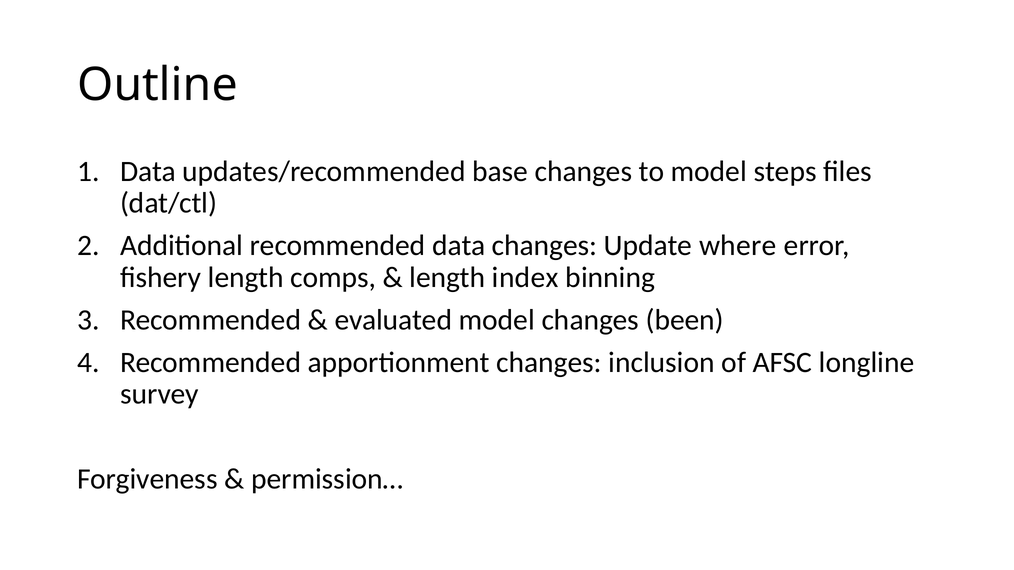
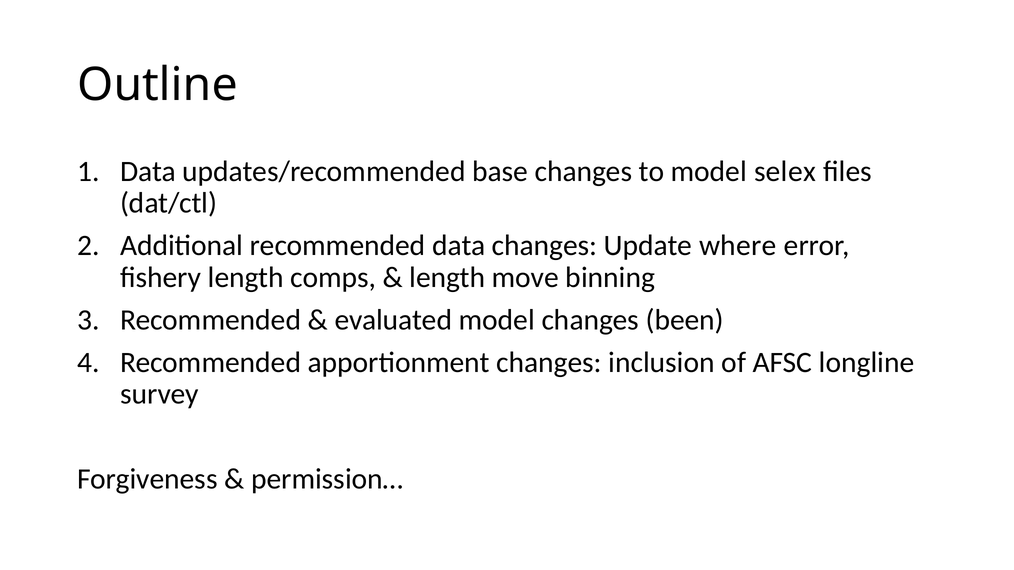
steps: steps -> selex (785, 171)
index: index -> move (525, 278)
